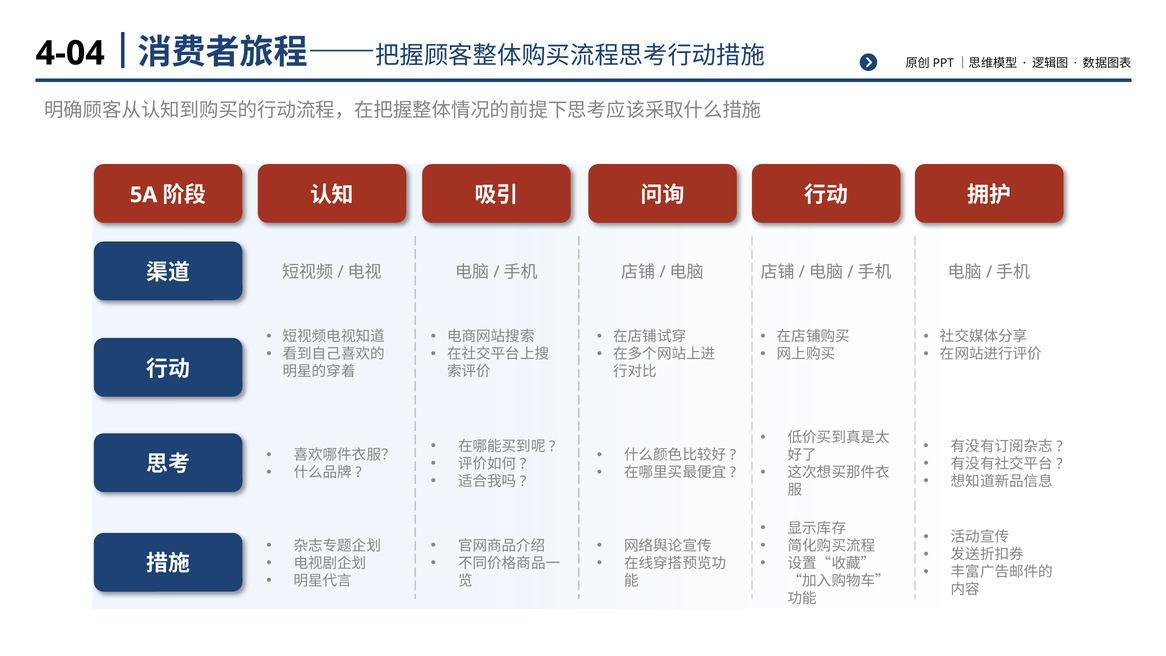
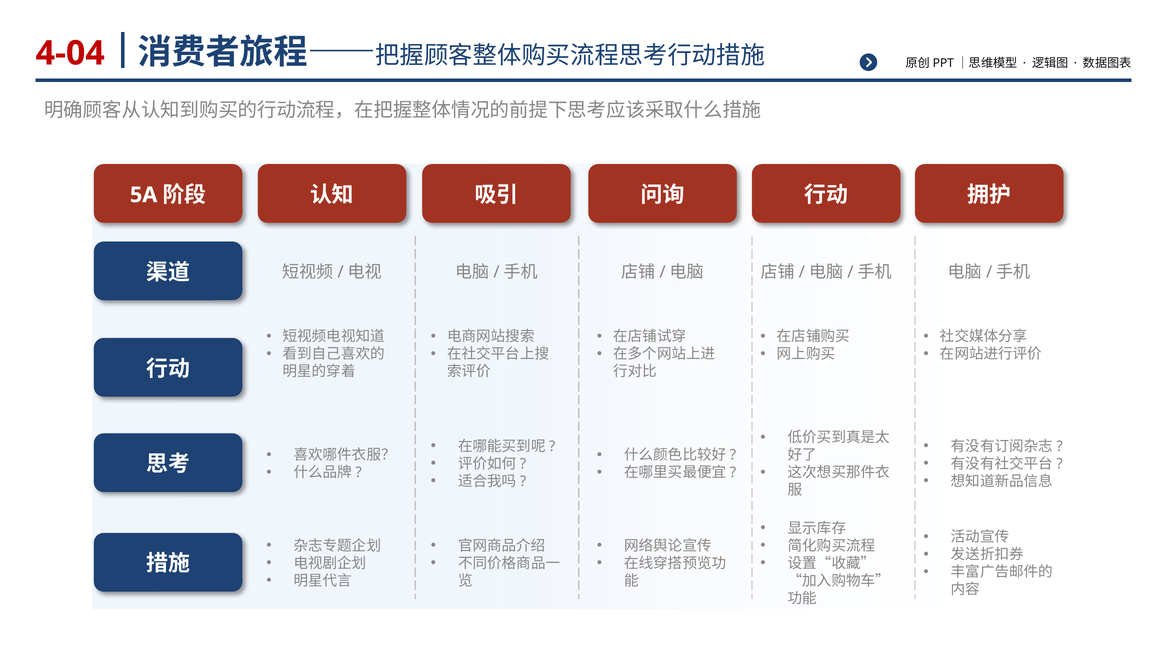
4-04 colour: black -> red (70, 53)
